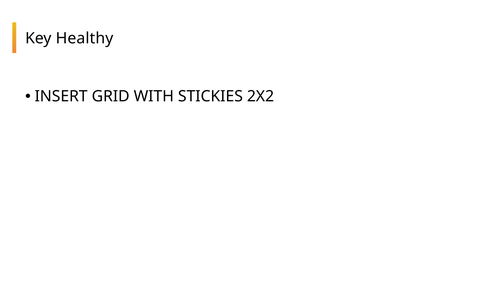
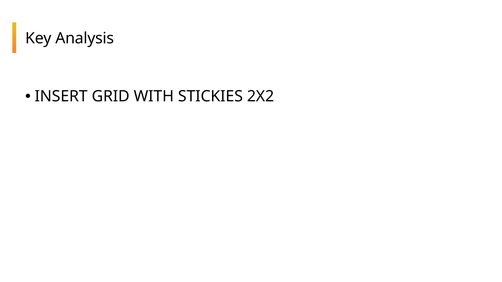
Healthy: Healthy -> Analysis (85, 38)
